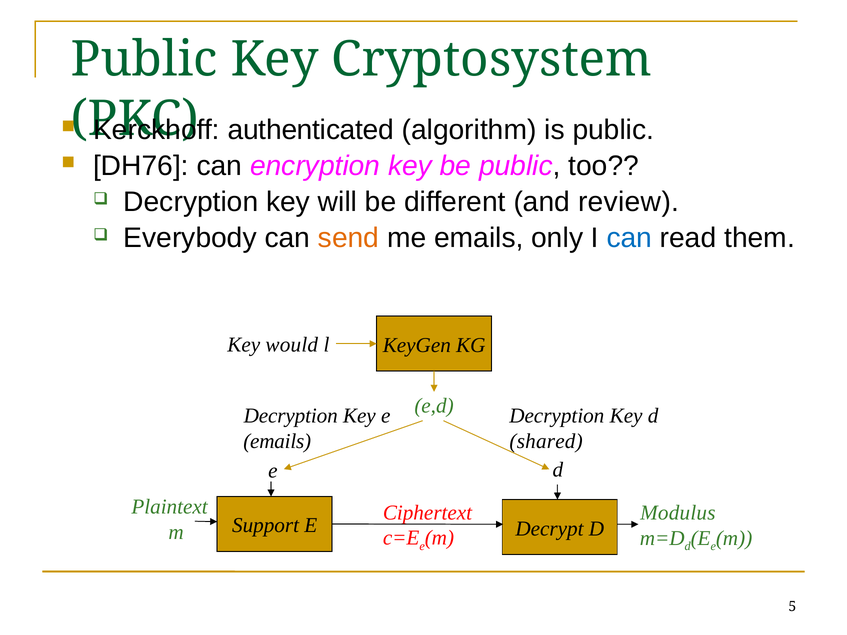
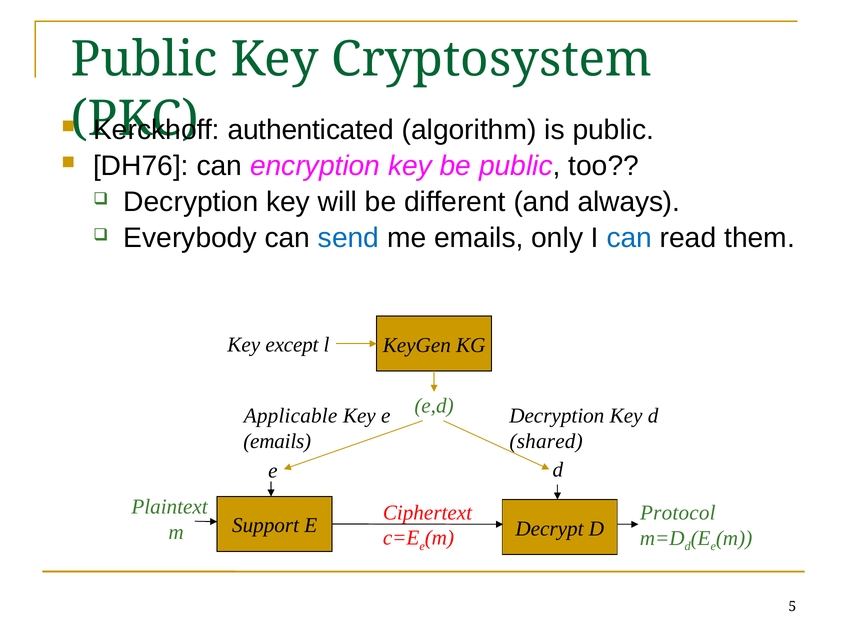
review: review -> always (629, 202)
send colour: orange -> blue (349, 238)
would: would -> except (292, 345)
Decryption: Decryption -> Applicable (291, 416)
Modulus: Modulus -> Protocol (678, 513)
